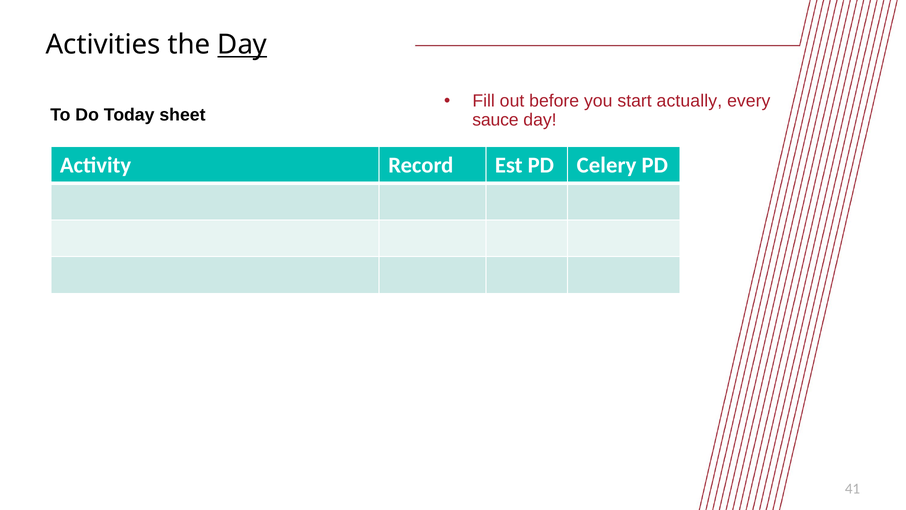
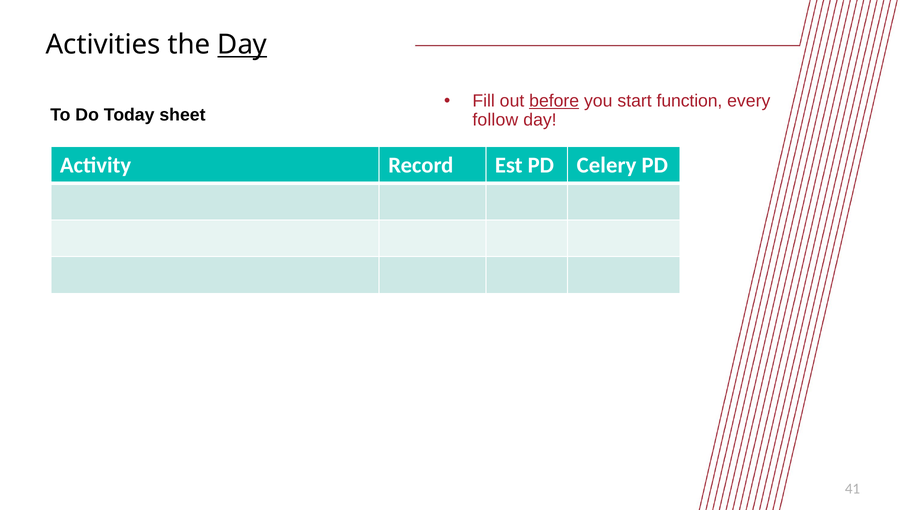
before underline: none -> present (554, 101)
actually: actually -> function (689, 101)
sauce: sauce -> follow (495, 120)
